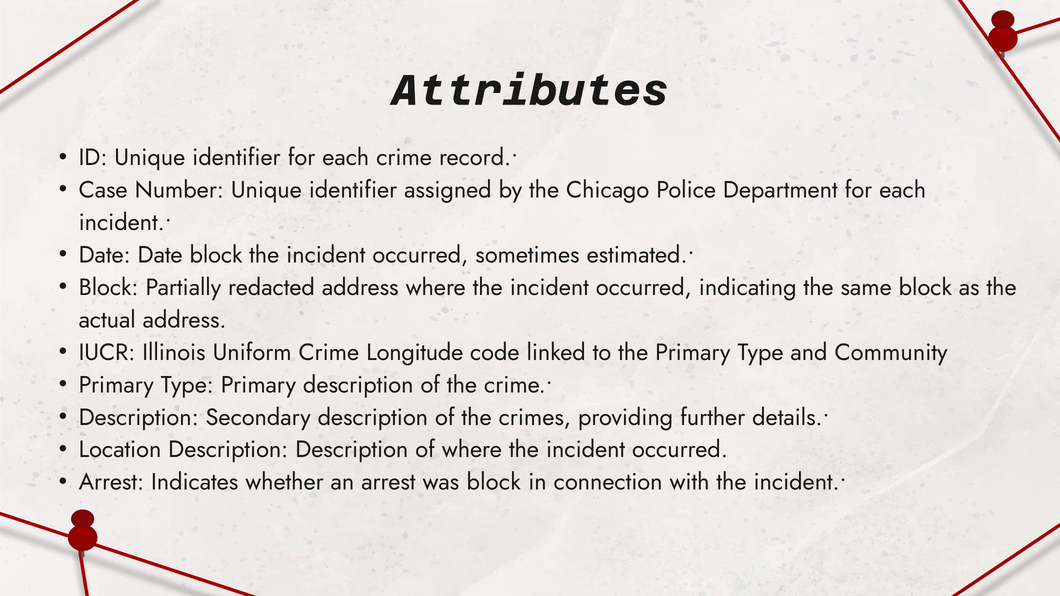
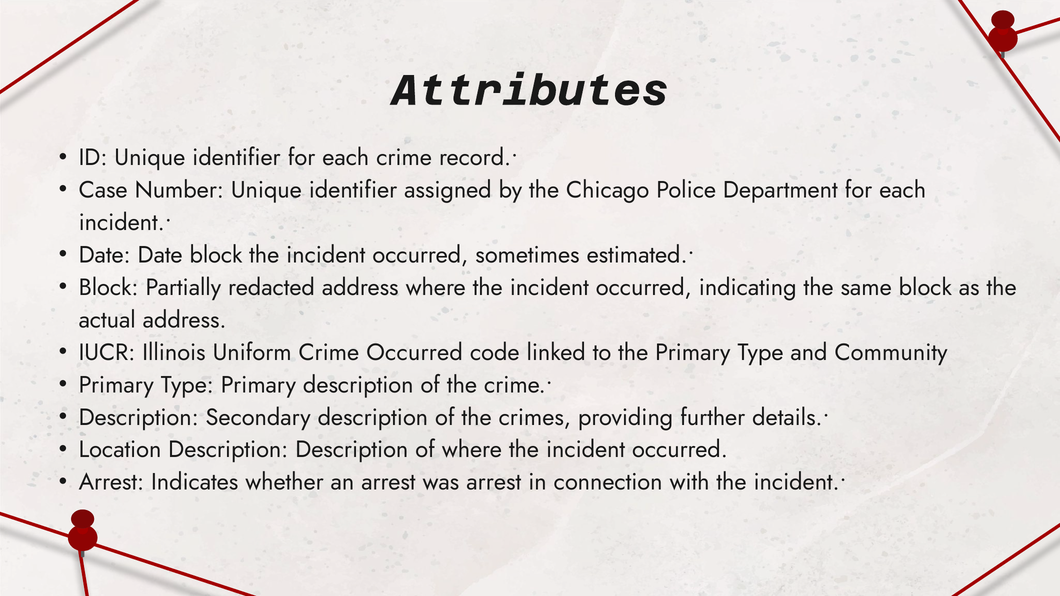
Crime Longitude: Longitude -> Occurred (415, 353)
was block: block -> arrest (494, 482)
